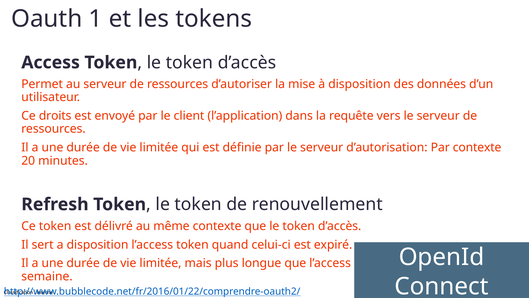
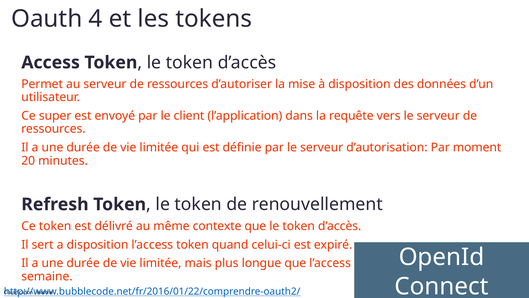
Oauth 1: 1 -> 4 (96, 19)
droits: droits -> super (55, 116)
Par contexte: contexte -> moment (477, 147)
